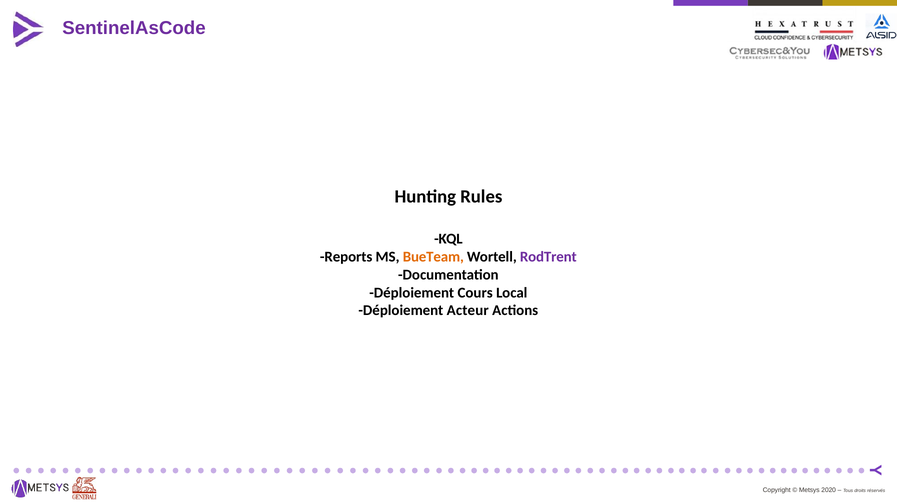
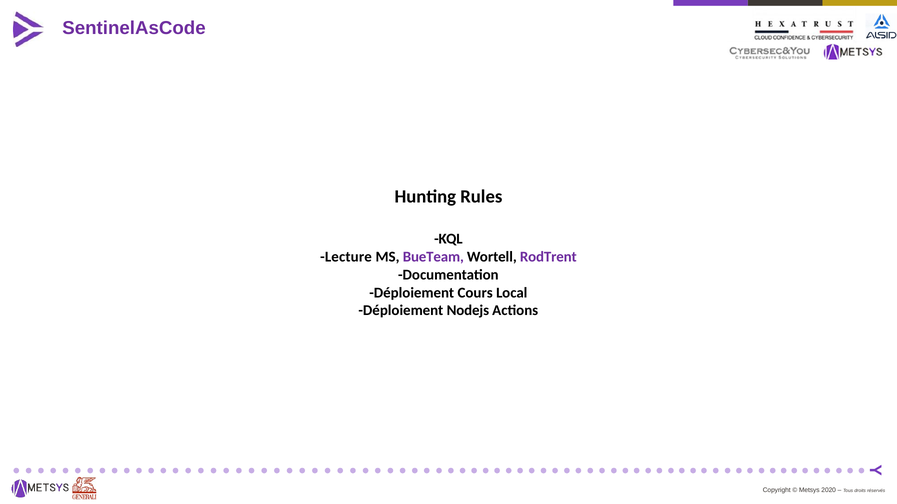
Reports: Reports -> Lecture (346, 257)
BueTeam colour: orange -> purple (433, 257)
Acteur: Acteur -> Nodejs (468, 311)
